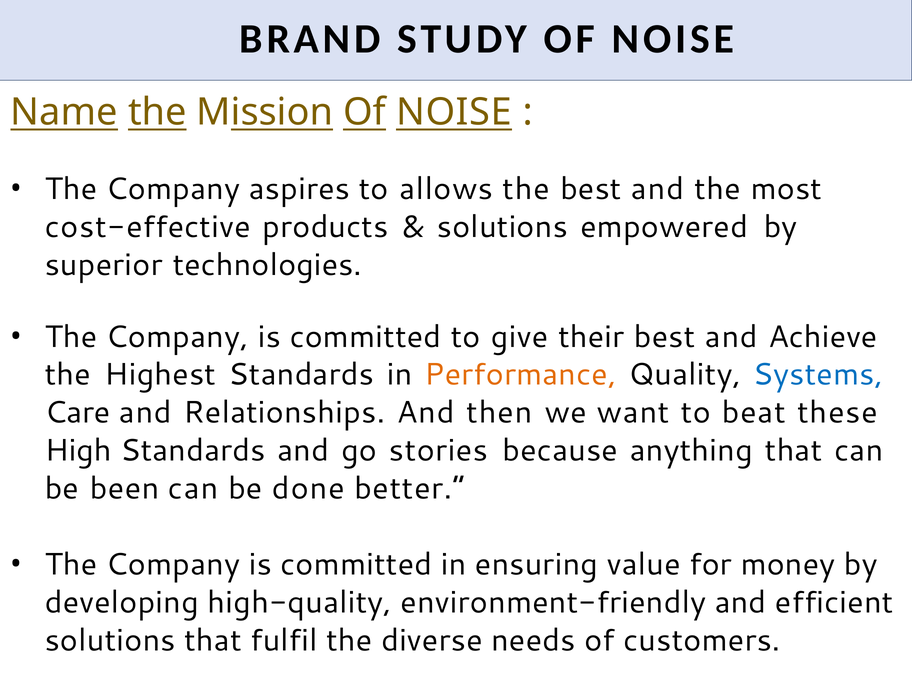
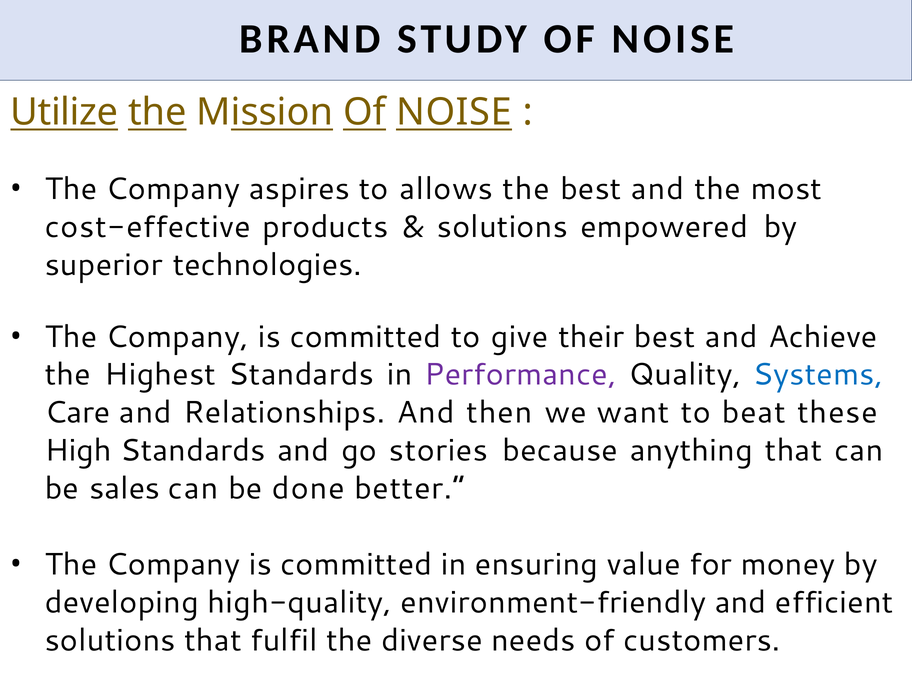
Name: Name -> Utilize (64, 112)
Performance colour: orange -> purple (521, 375)
been: been -> sales (125, 489)
